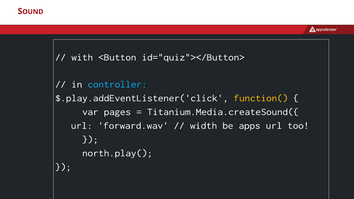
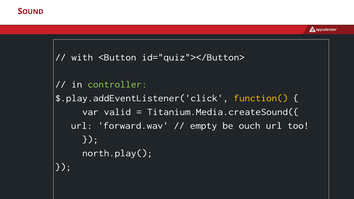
controller colour: light blue -> light green (117, 84)
pages: pages -> valid (117, 112)
width: width -> empty (204, 126)
apps: apps -> ouch (250, 126)
